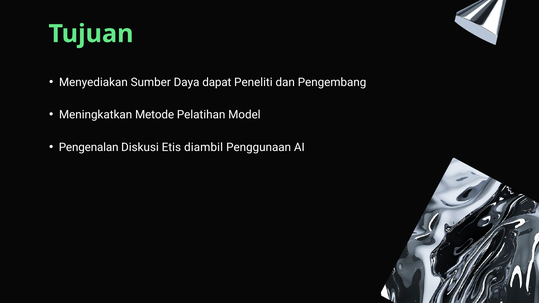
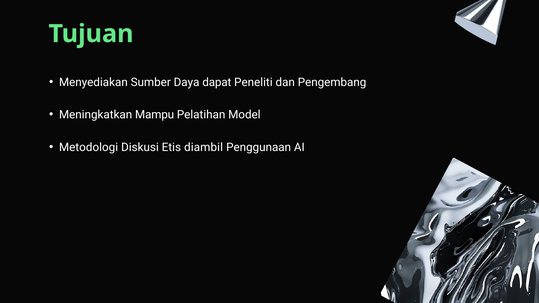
Metode: Metode -> Mampu (155, 115)
Pengenalan: Pengenalan -> Metodologi (89, 147)
